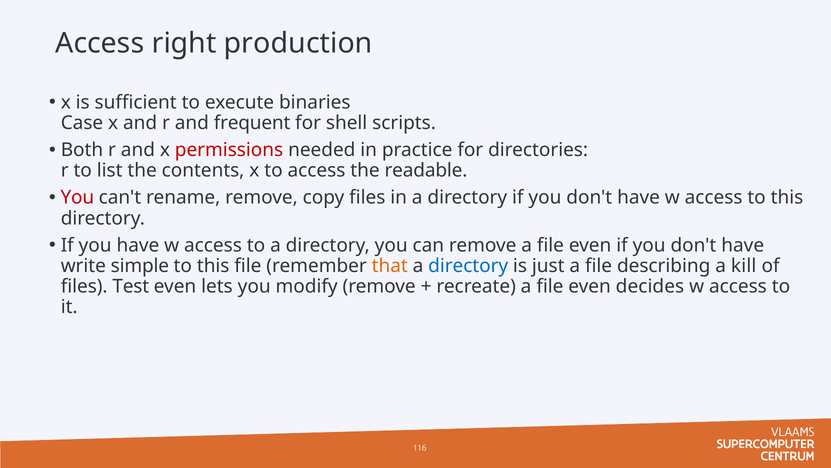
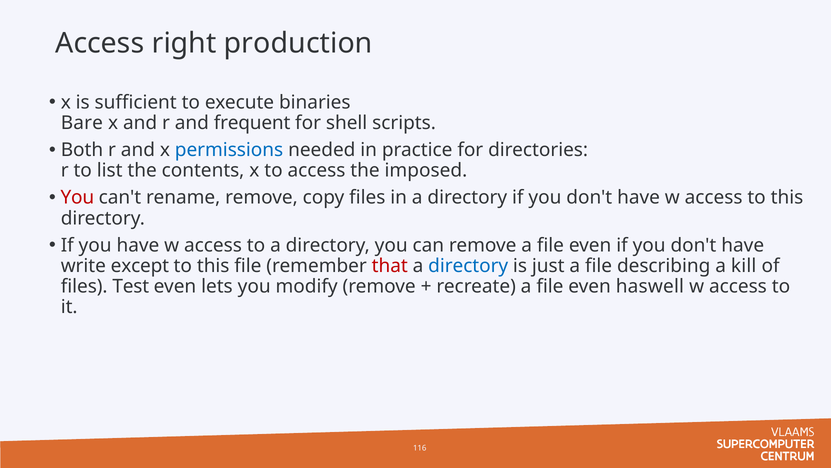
Case: Case -> Bare (82, 123)
permissions colour: red -> blue (229, 150)
readable: readable -> imposed (426, 170)
simple: simple -> except (140, 266)
that colour: orange -> red (390, 266)
decides: decides -> haswell (650, 286)
